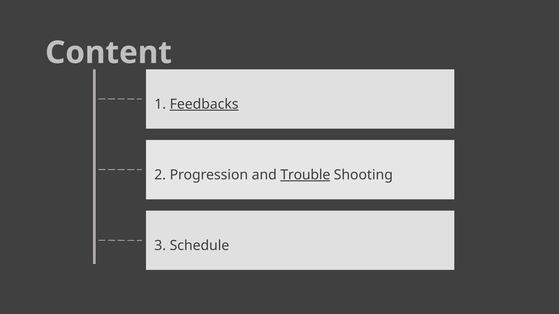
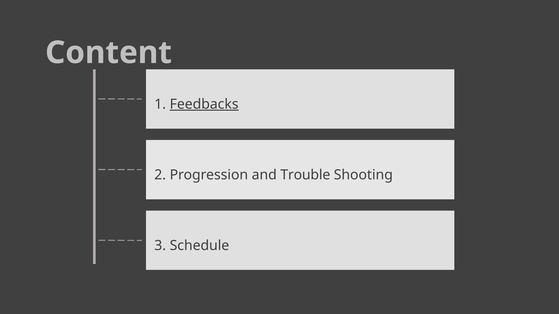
Trouble underline: present -> none (305, 175)
